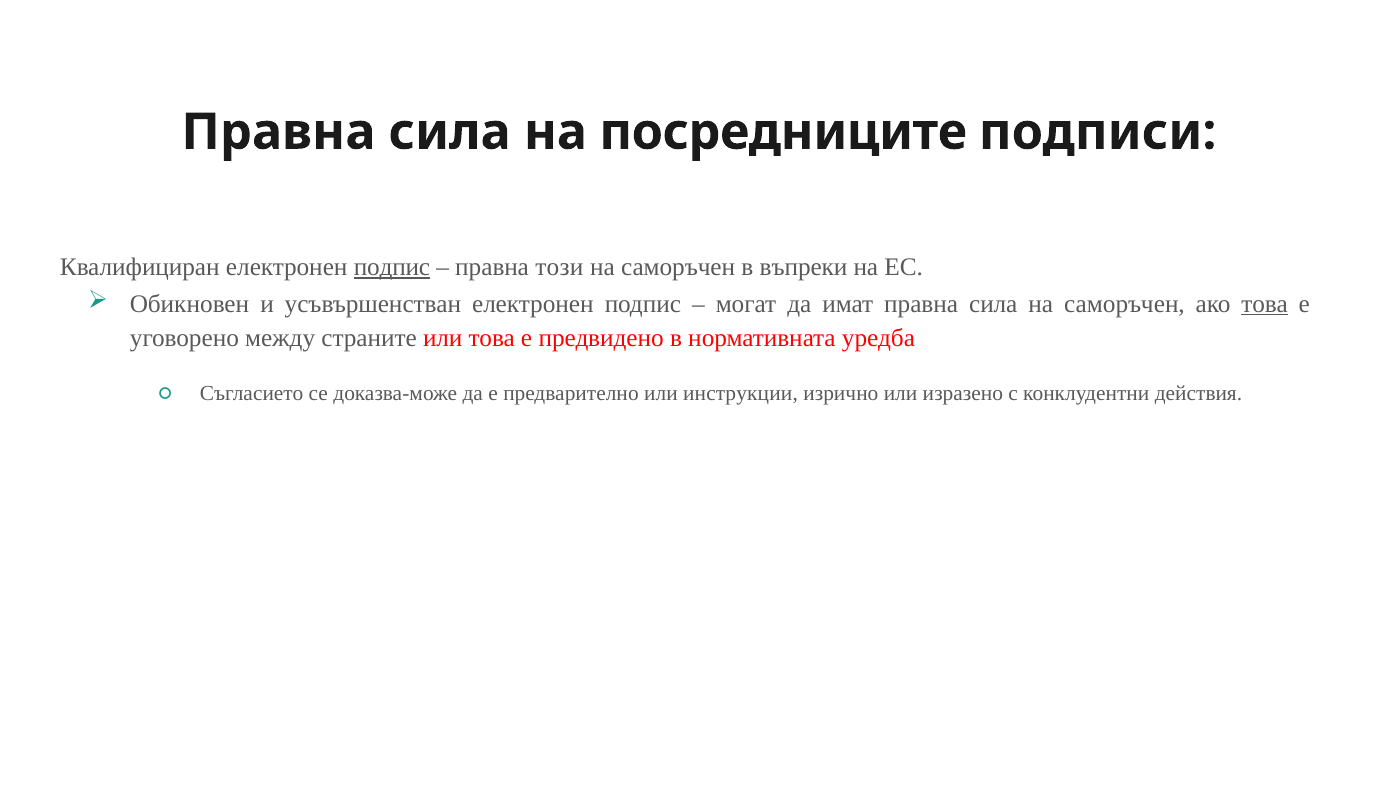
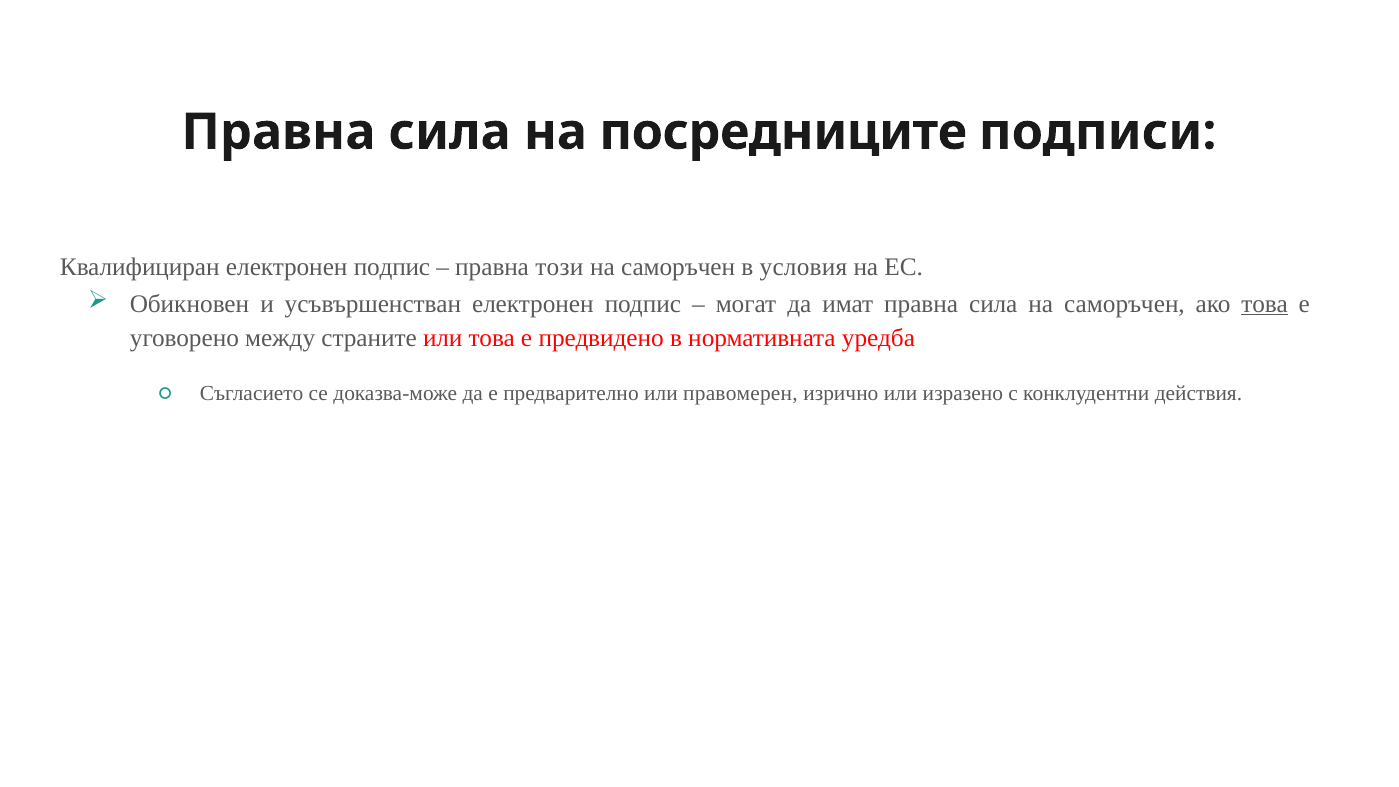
подпис underline: present -> none (392, 267)
въпреки: въпреки -> условия (803, 267)
инструкции: инструкции -> правомерен (740, 393)
